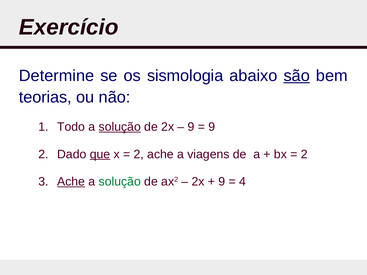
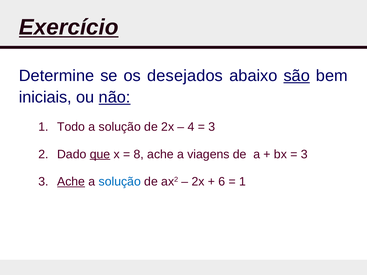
Exercício underline: none -> present (69, 27)
sismologia: sismologia -> desejados (185, 76)
teorias: teorias -> iniciais (45, 97)
não underline: none -> present (115, 97)
solução underline: present -> none (120, 127)
9: 9 -> 4 (191, 127)
9: 9 -> 3 (212, 127)
2: 2 -> 8 (139, 154)
2: 2 -> 3 (304, 154)
solução colour: green -> blue (120, 182)
9: 9 -> 6 (222, 182)
4: 4 -> 1 (243, 182)
